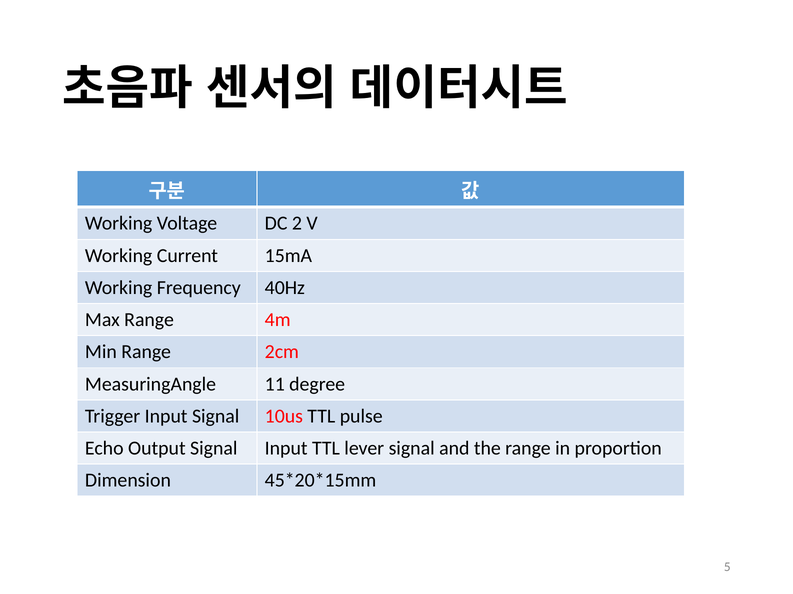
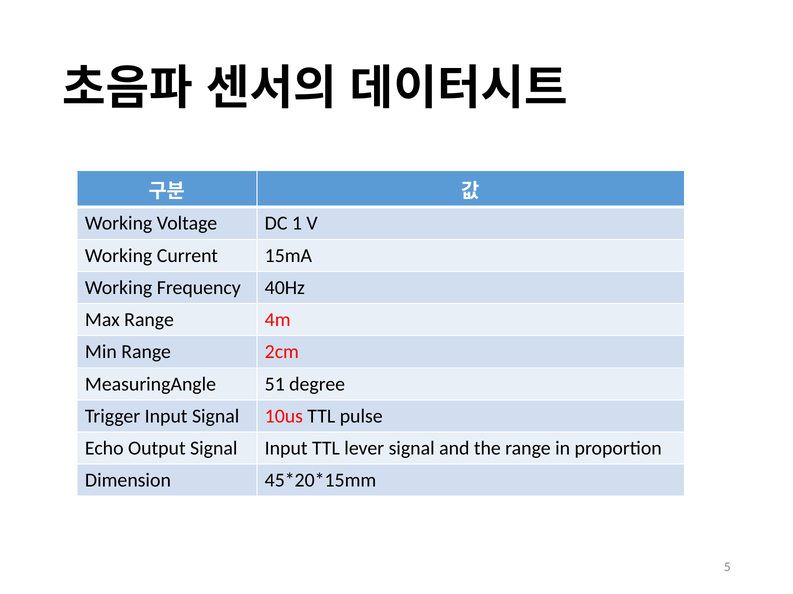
2: 2 -> 1 (297, 224)
11: 11 -> 51 (275, 385)
